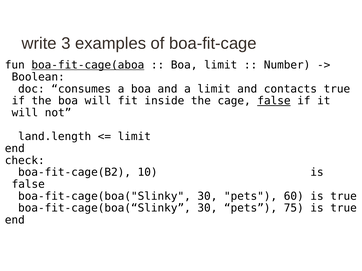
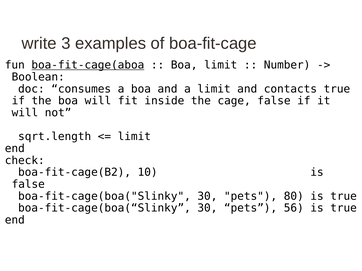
false underline: present -> none (274, 101)
land.length: land.length -> sqrt.length (55, 137)
60: 60 -> 80 (294, 197)
75: 75 -> 56 (294, 208)
